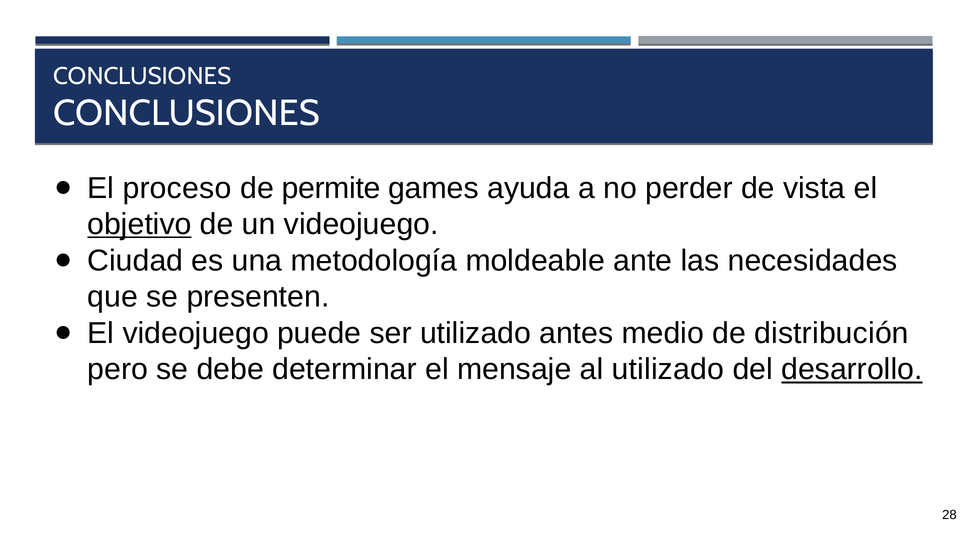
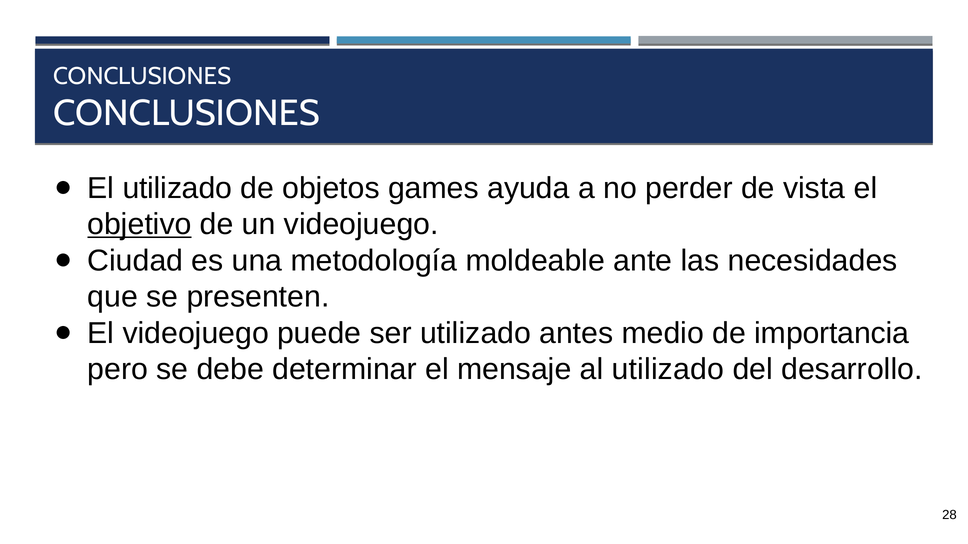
El proceso: proceso -> utilizado (177, 188)
permite: permite -> objetos (331, 188)
distribución: distribución -> importancia (832, 333)
desarrollo underline: present -> none (852, 370)
